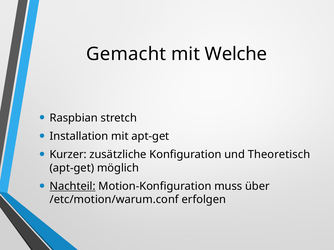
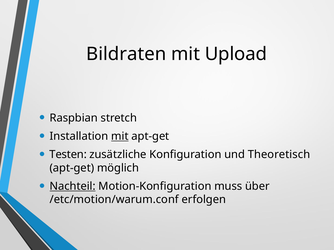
Gemacht: Gemacht -> Bildraten (126, 54)
Welche: Welche -> Upload (236, 54)
mit underline: none -> present (120, 137)
Kurzer: Kurzer -> Testen (68, 155)
